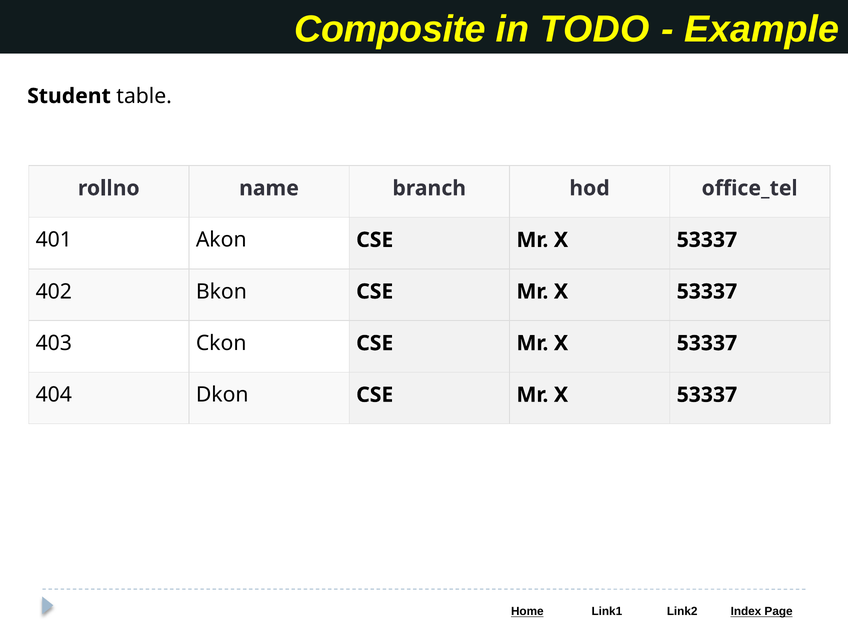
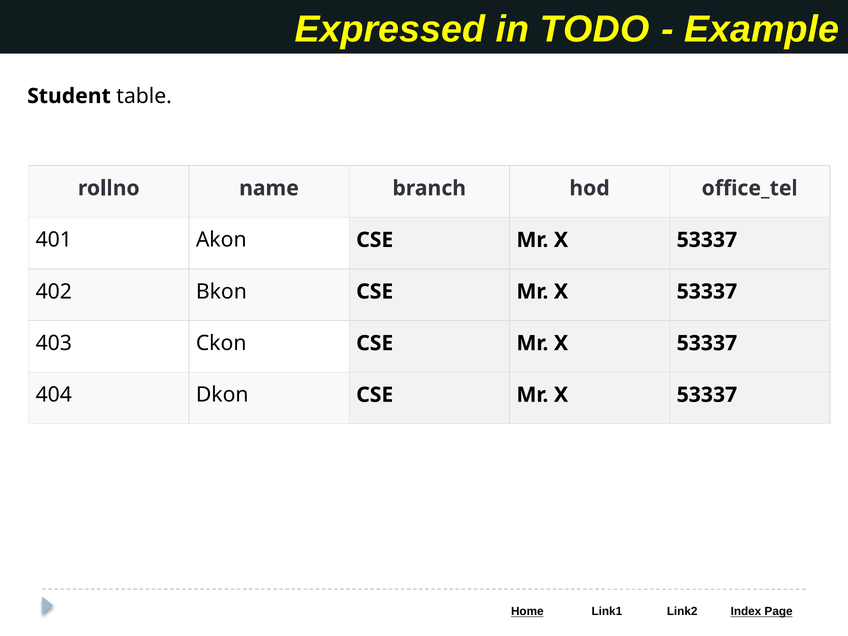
Composite: Composite -> Expressed (390, 29)
